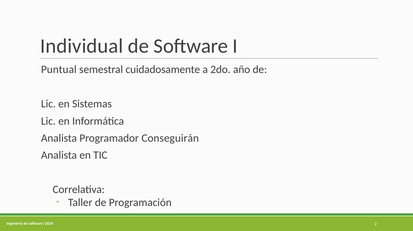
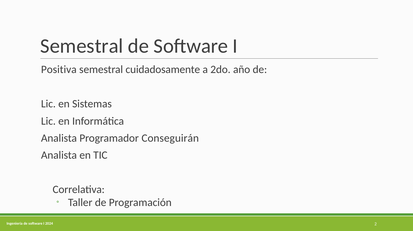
Individual: Individual -> Semestral (82, 46)
Puntual: Puntual -> Positiva (59, 70)
